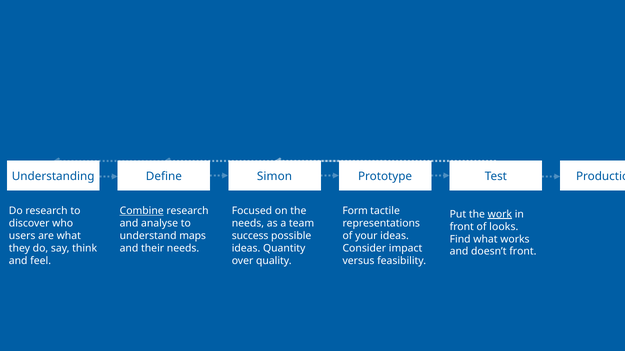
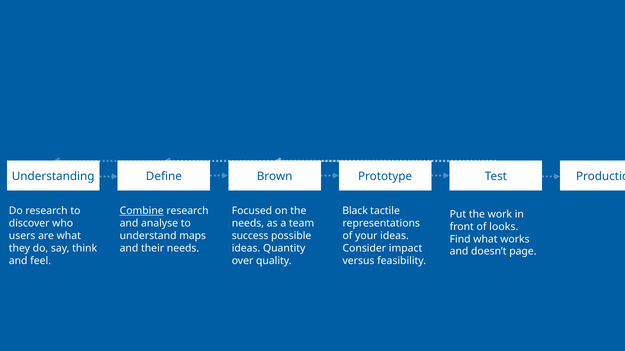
Simon: Simon -> Brown (275, 177)
Form: Form -> Black (355, 211)
work underline: present -> none (500, 214)
doesn’t front: front -> page (523, 252)
